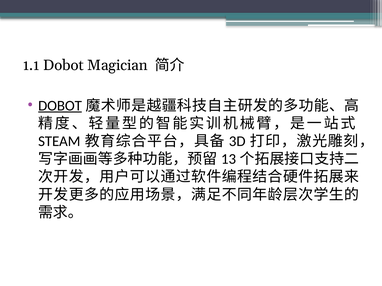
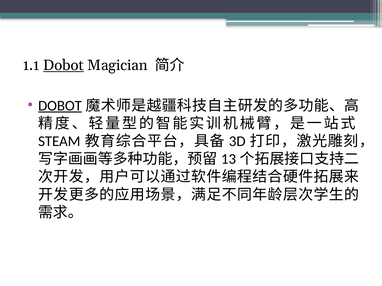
Dobot underline: none -> present (63, 65)
